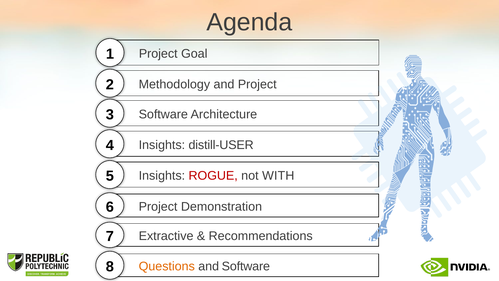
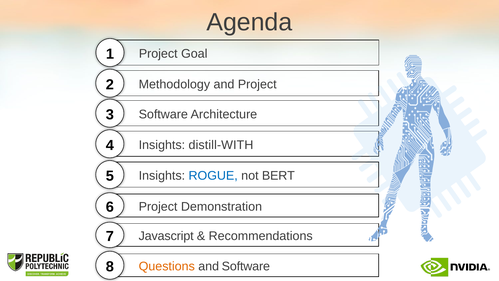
distill-USER: distill-USER -> distill-WITH (221, 145)
ROGUE colour: red -> blue (213, 176)
WITH: WITH -> BERT (278, 176)
Extractive: Extractive -> Javascript (166, 236)
